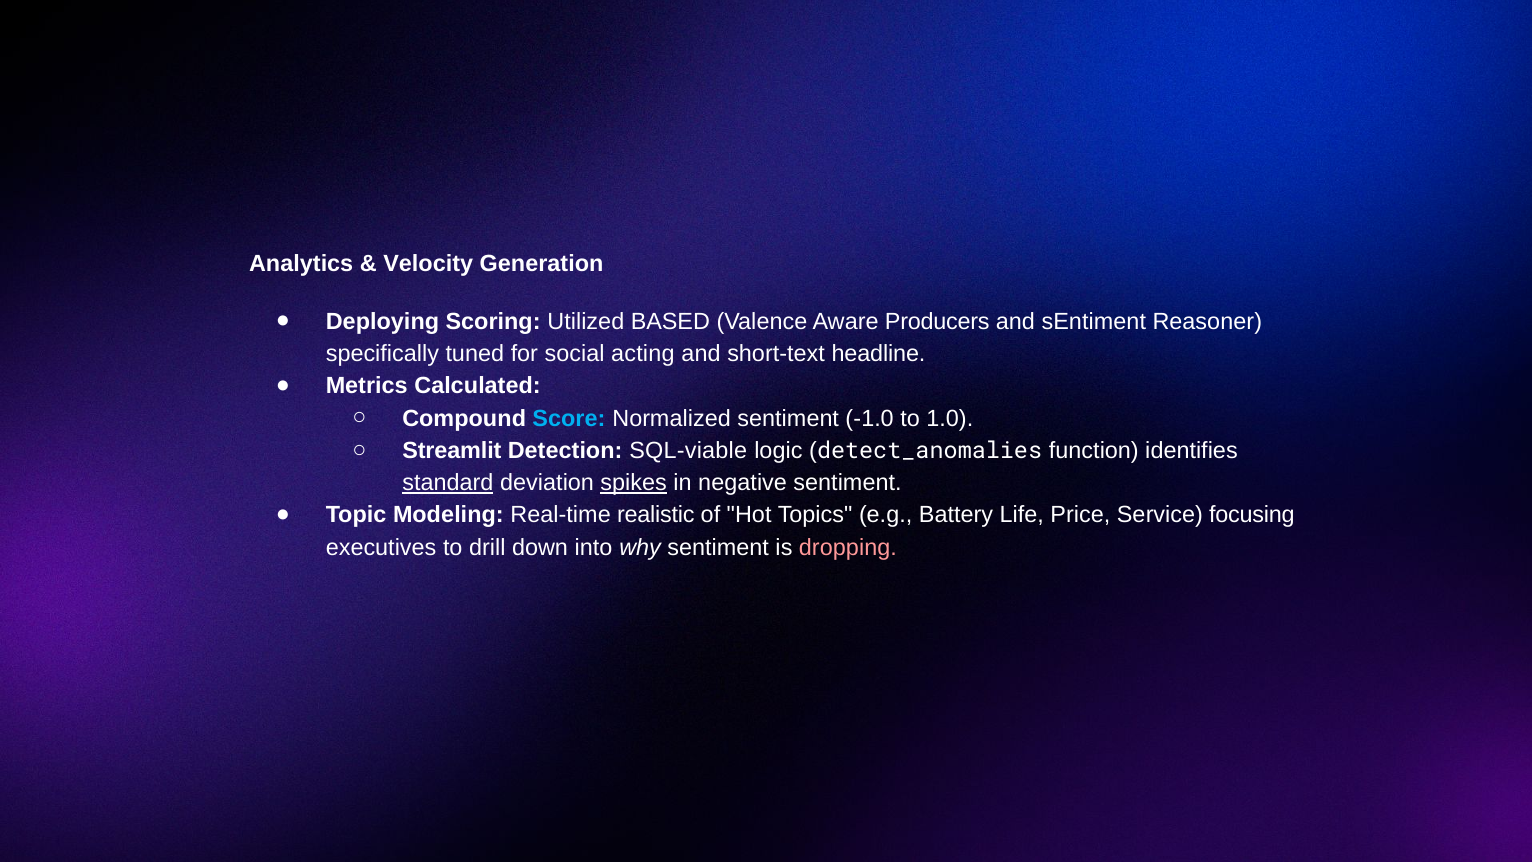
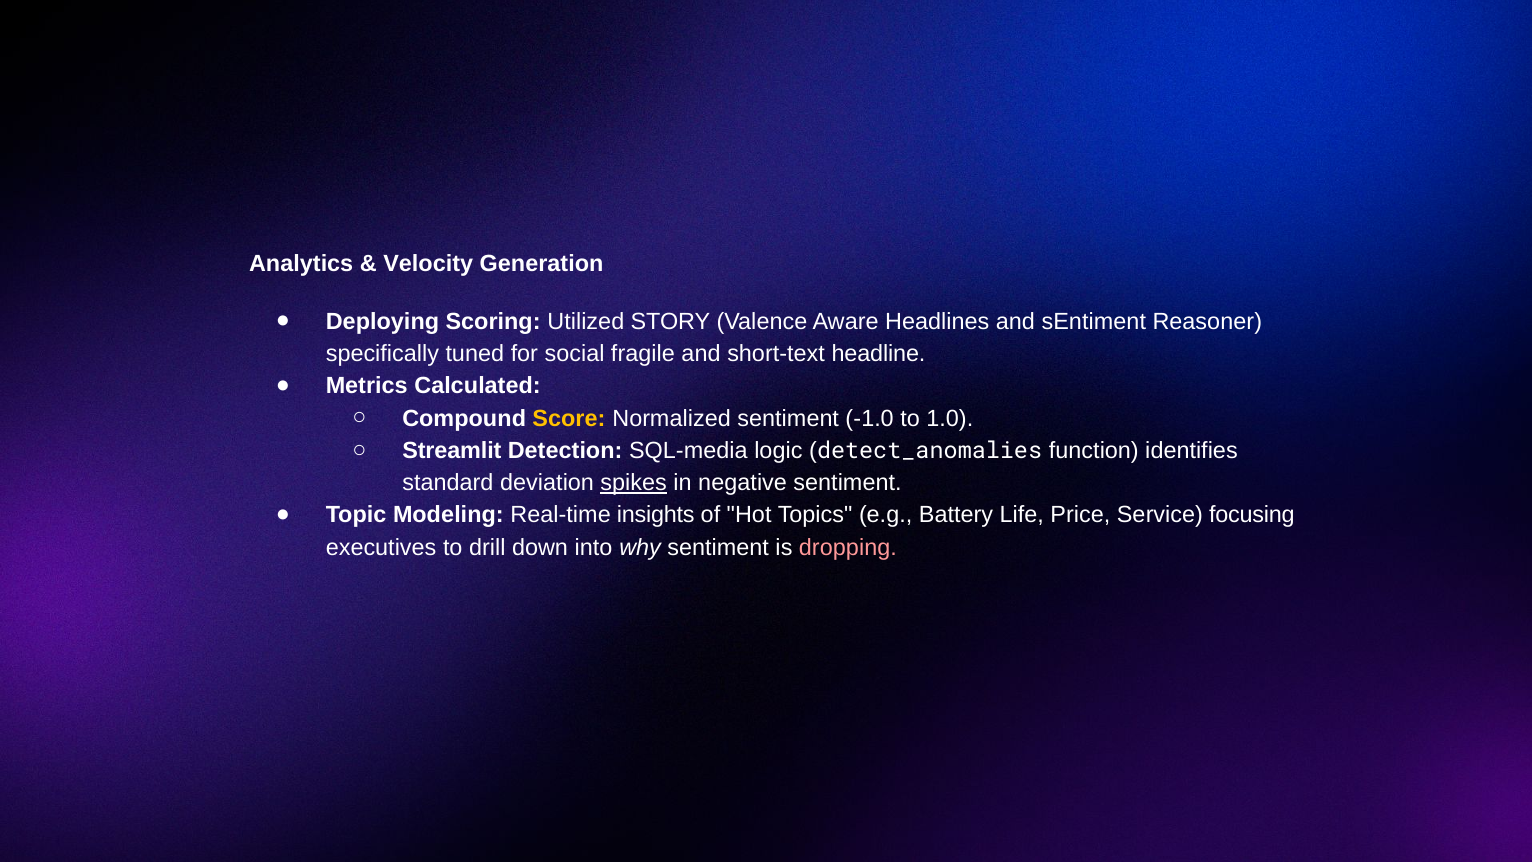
BASED: BASED -> STORY (670, 321)
Producers: Producers -> Headlines (937, 321)
acting: acting -> fragile (643, 354)
Score colour: light blue -> yellow (569, 418)
SQL-viable: SQL-viable -> SQL-media (688, 451)
standard underline: present -> none (448, 483)
realistic: realistic -> insights (656, 515)
